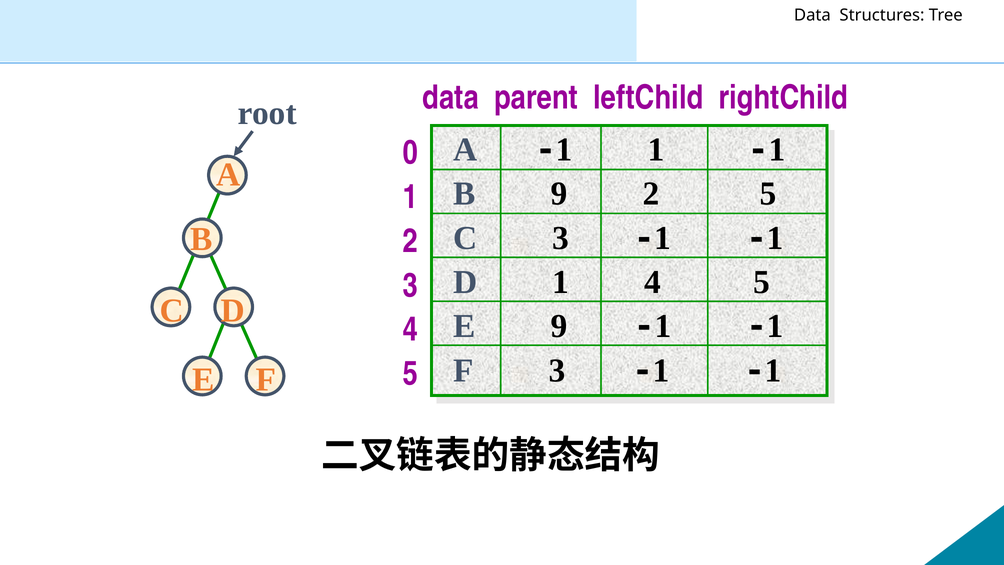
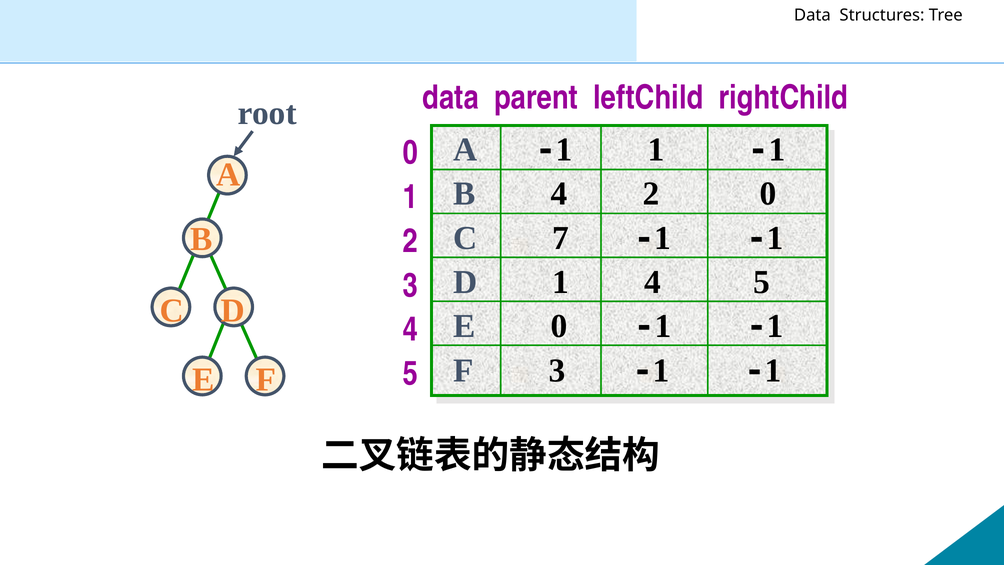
B 9: 9 -> 4 (559, 194)
2 5: 5 -> 0 (768, 194)
C 3: 3 -> 7 (561, 238)
E 9: 9 -> 0 (559, 326)
